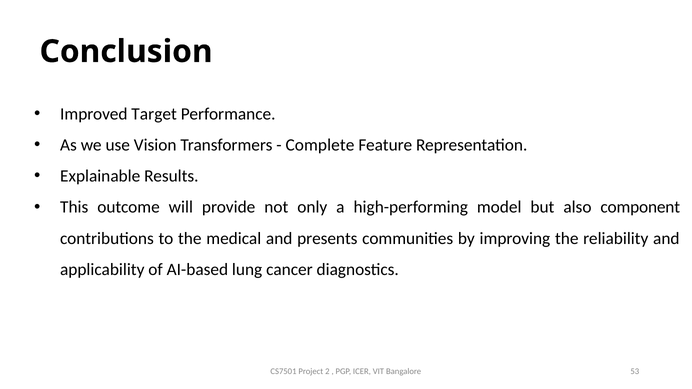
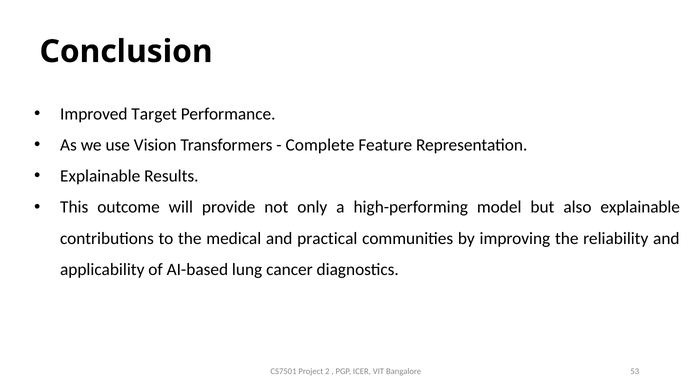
also component: component -> explainable (640, 207)
presents: presents -> practical (327, 239)
